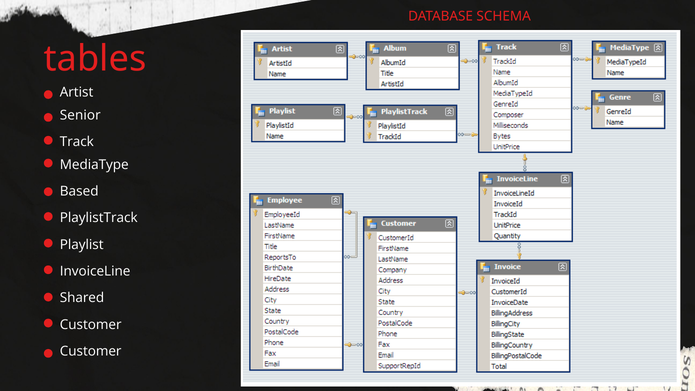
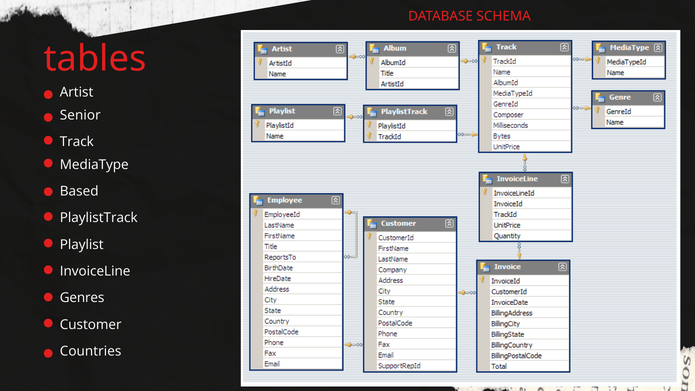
Shared: Shared -> Genres (82, 298)
Customer: Customer -> Countries (91, 351)
